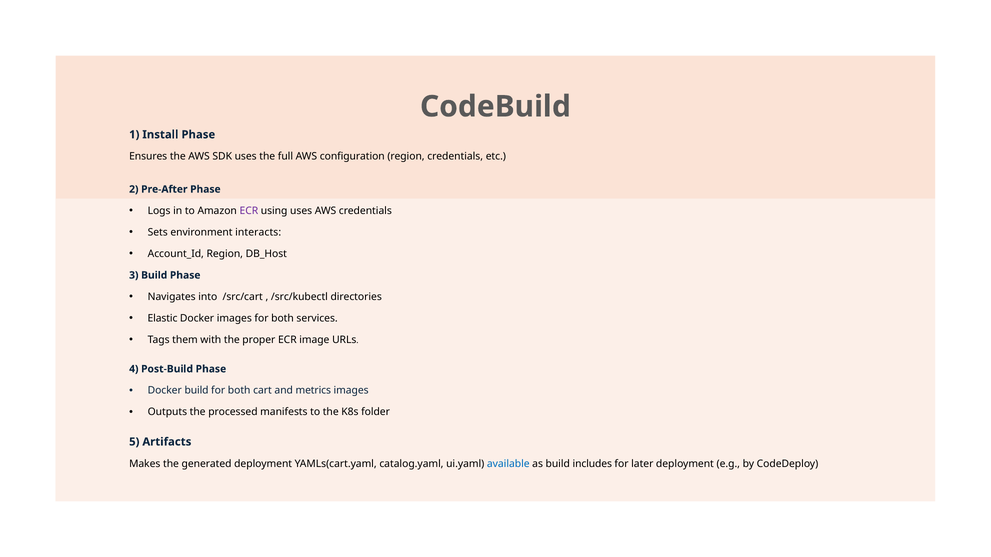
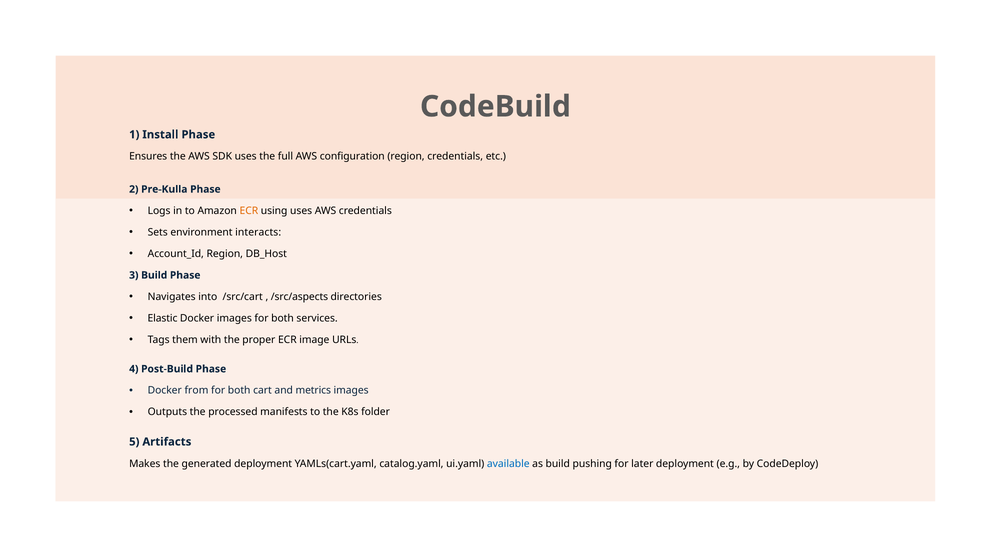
Pre-After: Pre-After -> Pre-Kulla (164, 189)
ECR colour: purple -> orange (249, 211)
/src/kubectl: /src/kubectl -> /src/aspects (299, 297)
Docker build: build -> from (196, 391)
includes: includes -> pushing (592, 464)
